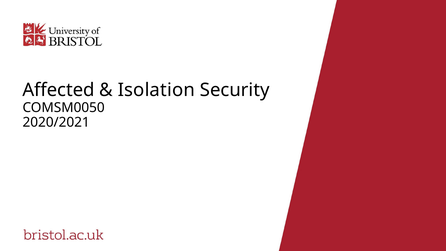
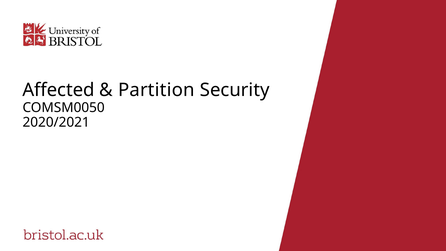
Isolation: Isolation -> Partition (156, 90)
